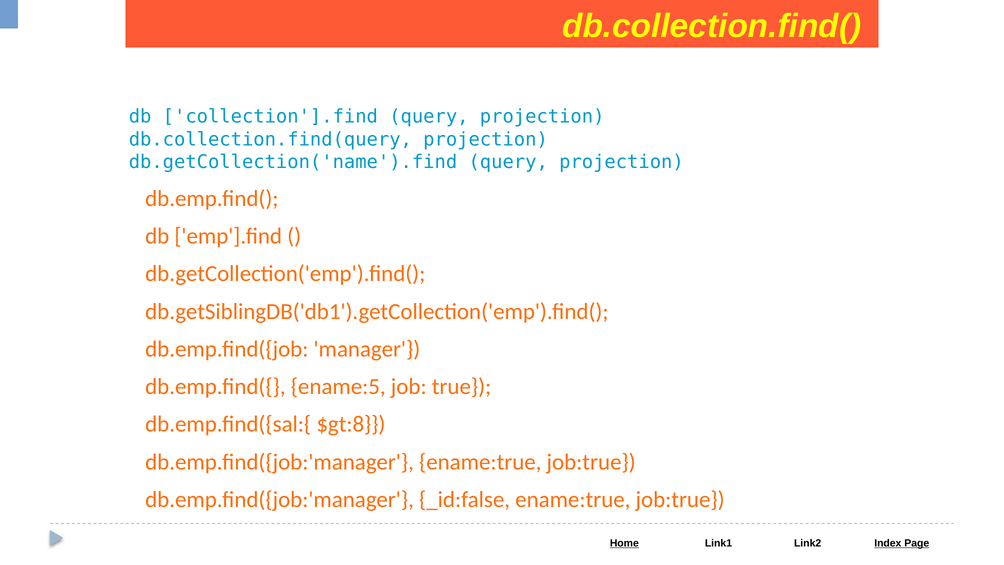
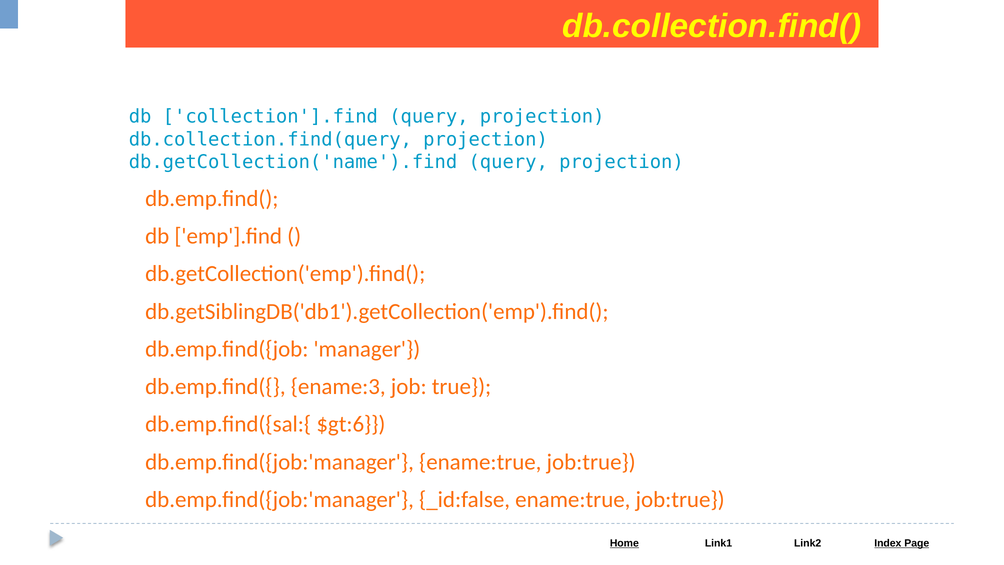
ename:5: ename:5 -> ename:3 (338, 387)
$gt:8: $gt:8 -> $gt:6 (351, 424)
